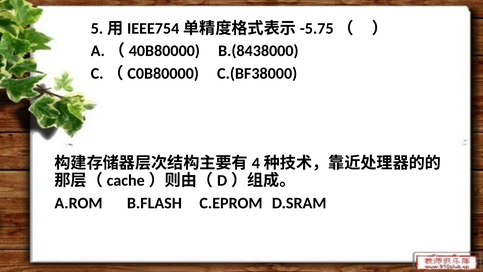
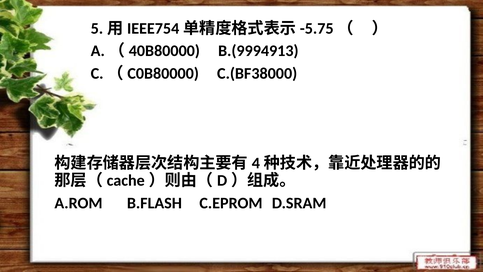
B.(8438000: B.(8438000 -> B.(9994913 (258, 51)
